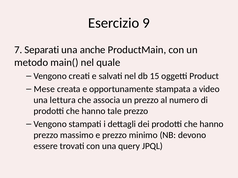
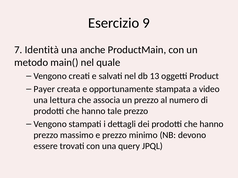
Separati: Separati -> Identità (42, 50)
15: 15 -> 13 (155, 76)
Mese: Mese -> Payer (44, 89)
